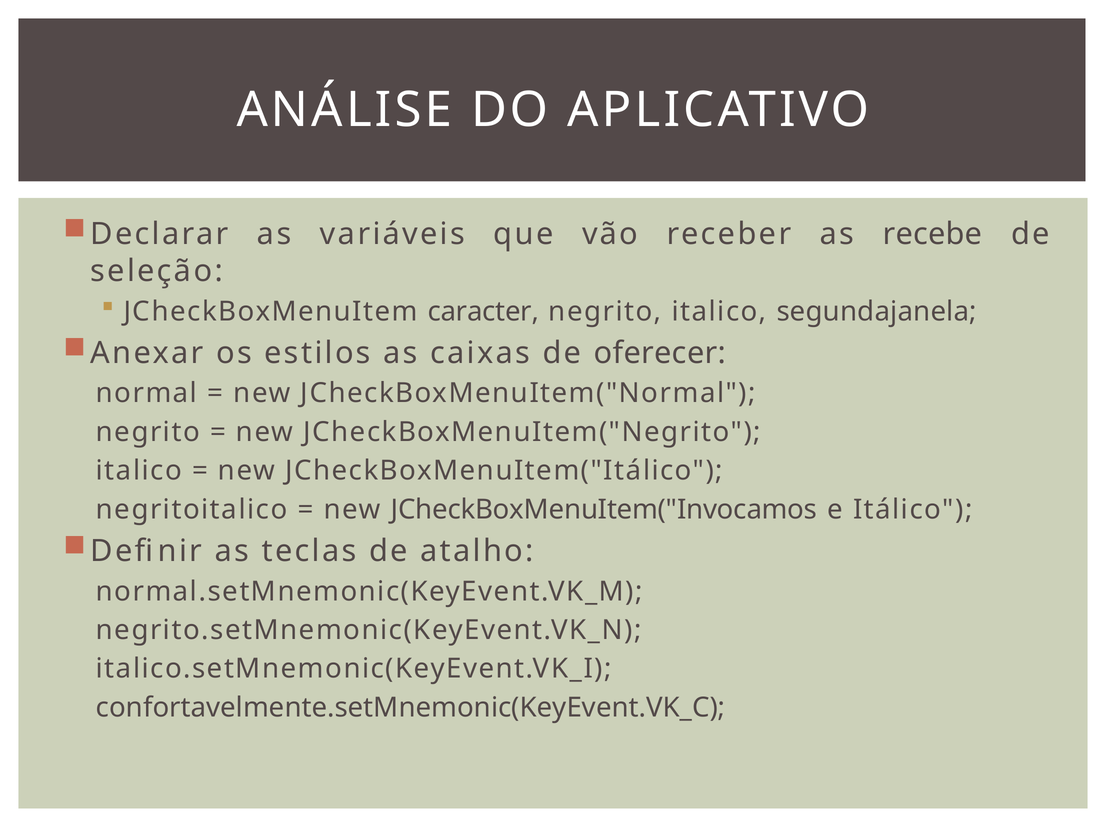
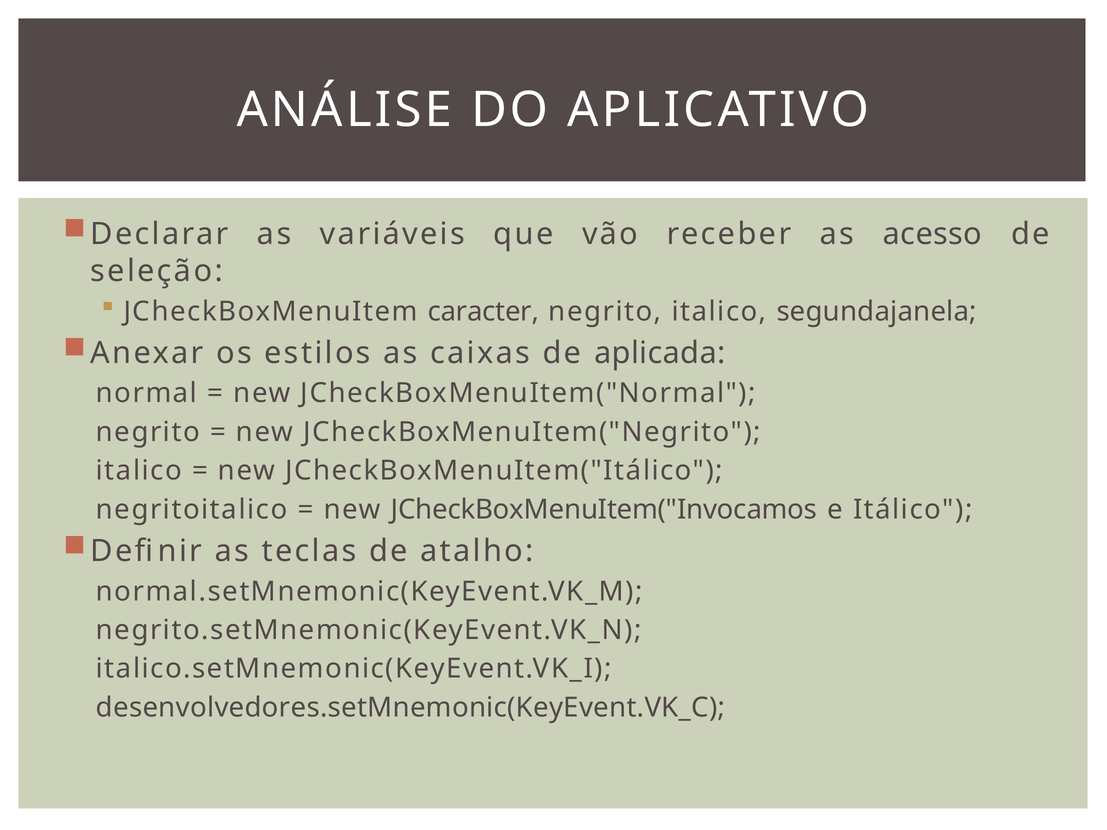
recebe: recebe -> acesso (932, 234)
oferecer: oferecer -> aplicada (660, 353)
confortavelmente.setMnemonic(KeyEvent.VK_C: confortavelmente.setMnemonic(KeyEvent.VK_C -> desenvolvedores.setMnemonic(KeyEvent.VK_C (411, 708)
